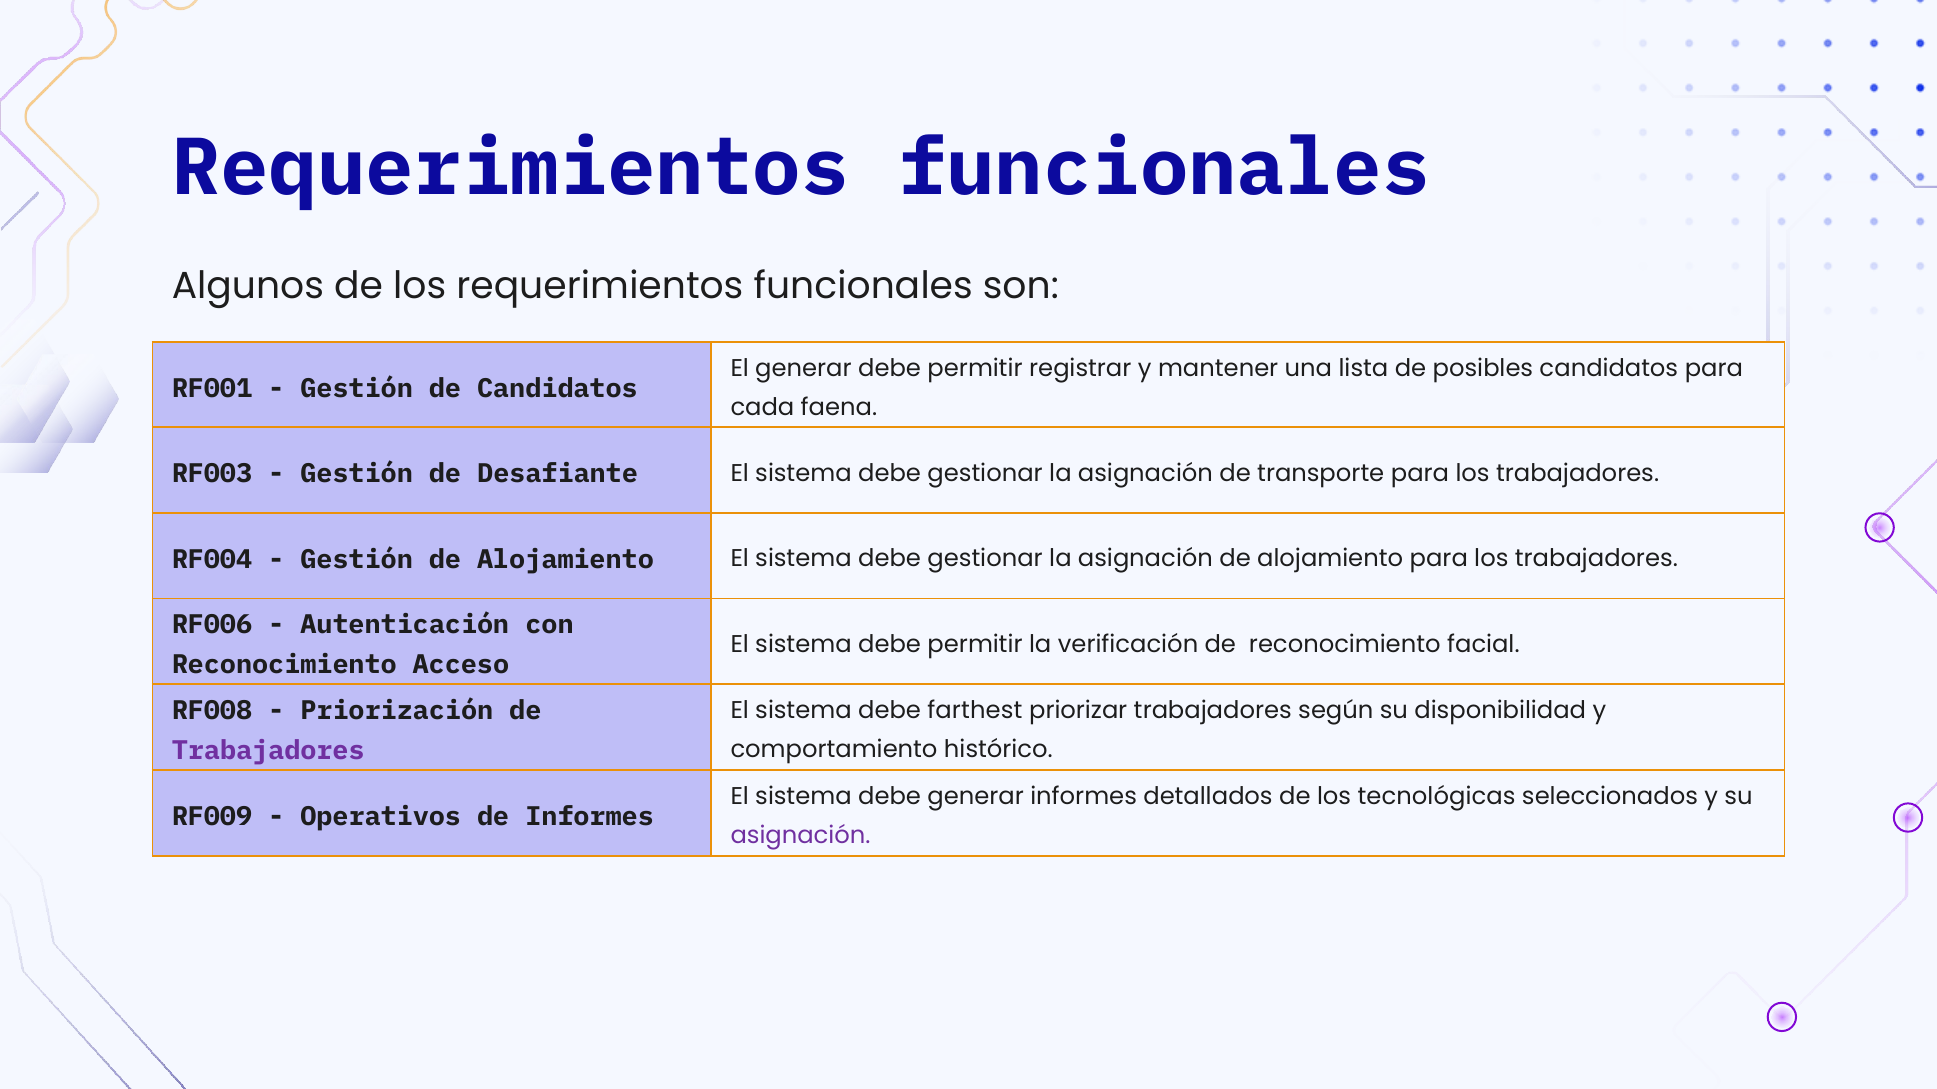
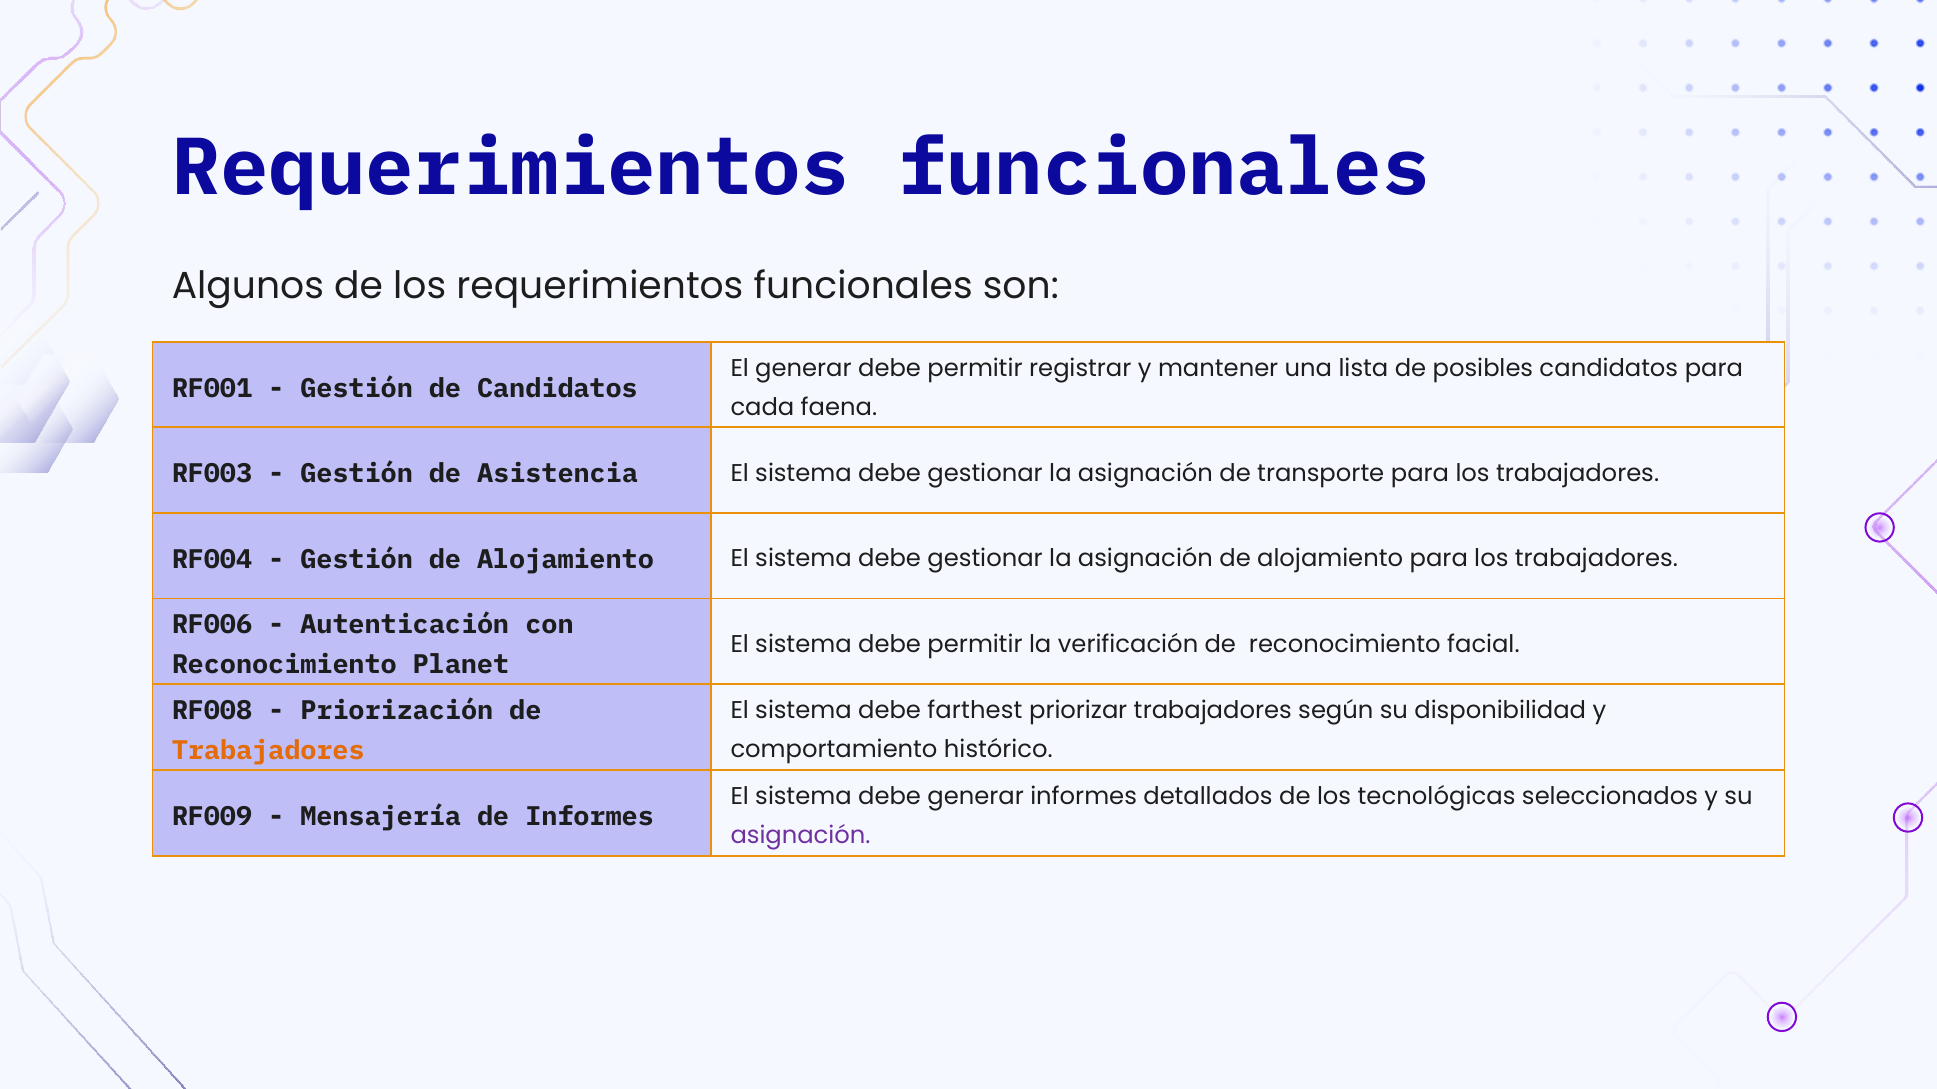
Desafiante: Desafiante -> Asistencia (558, 474)
Acceso: Acceso -> Planet (461, 665)
Trabajadores colour: purple -> orange (268, 751)
Operativos: Operativos -> Mensajería (381, 817)
